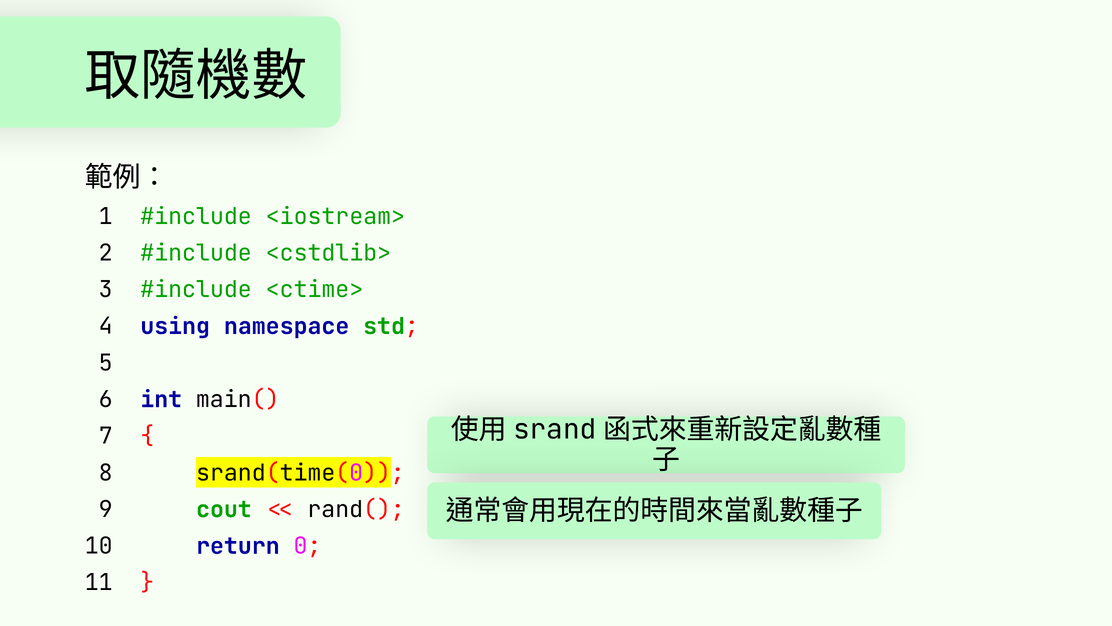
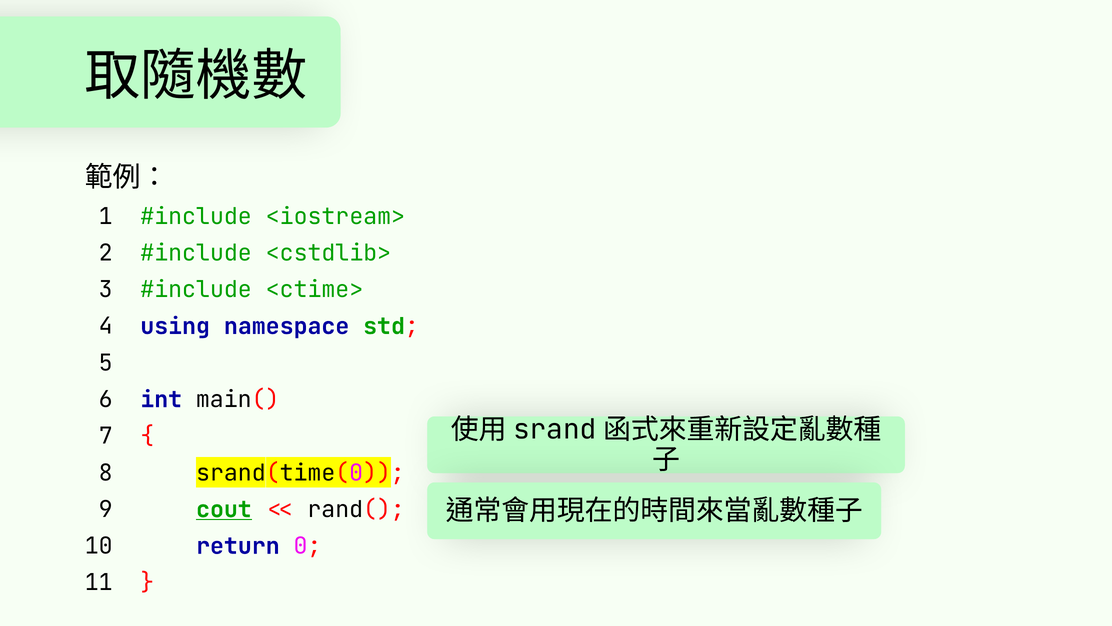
cout underline: none -> present (224, 509)
